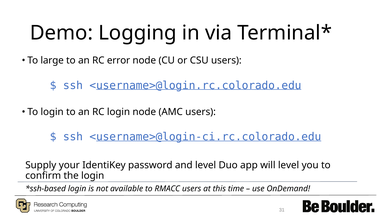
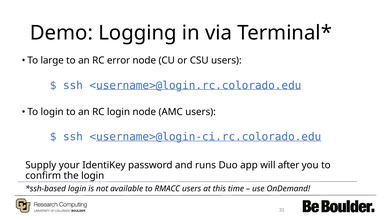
and level: level -> runs (206, 165)
will level: level -> after (289, 165)
